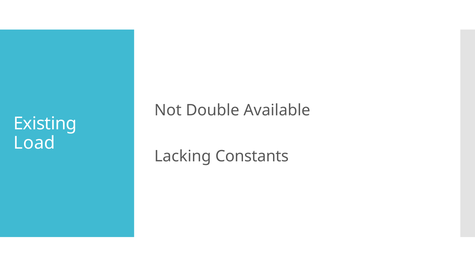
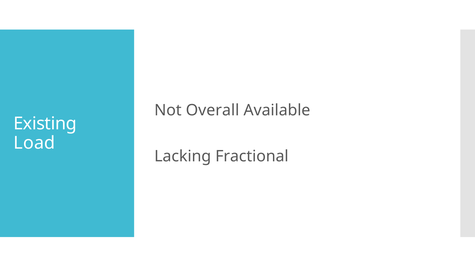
Double: Double -> Overall (213, 110)
Constants: Constants -> Fractional (252, 156)
